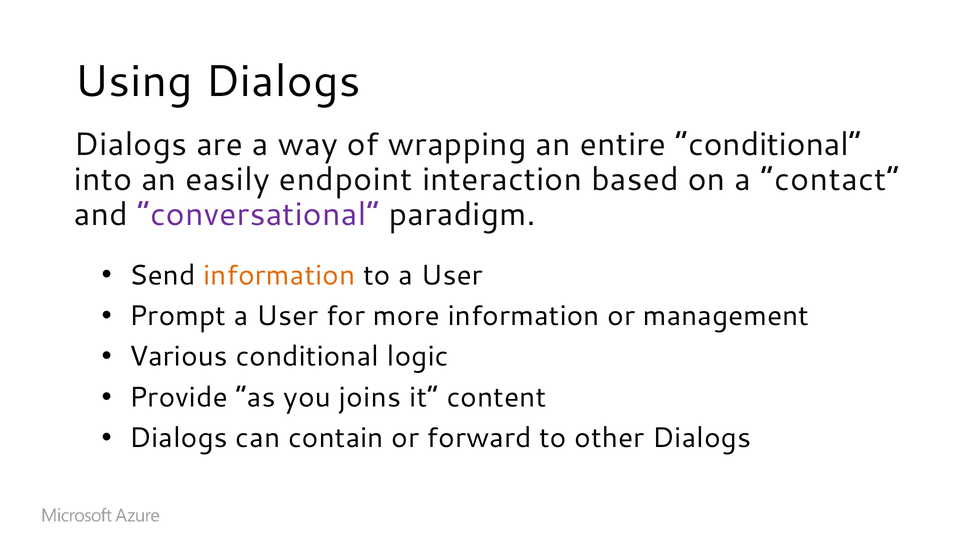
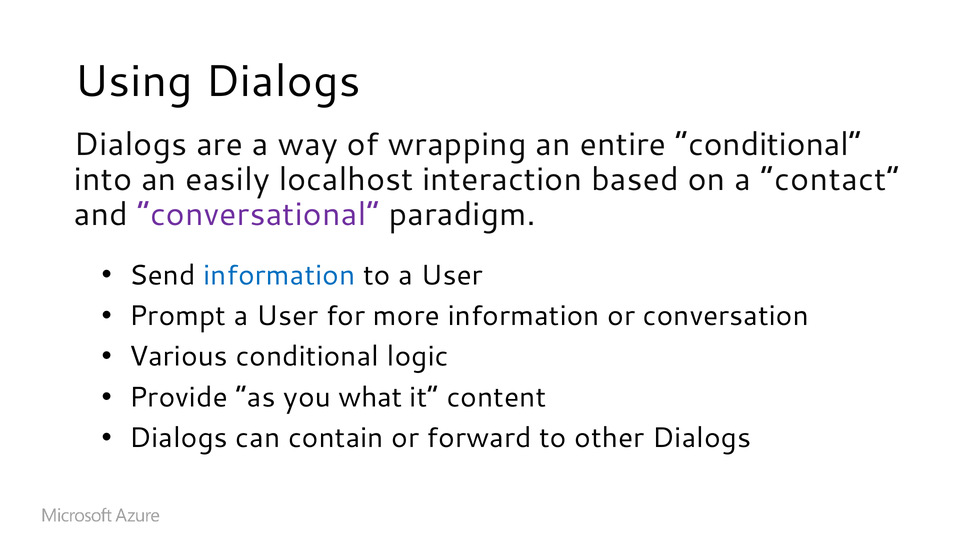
endpoint: endpoint -> localhost (346, 180)
information colour: orange -> blue (279, 275)
management: management -> conversation (726, 316)
joins: joins -> what (370, 397)
